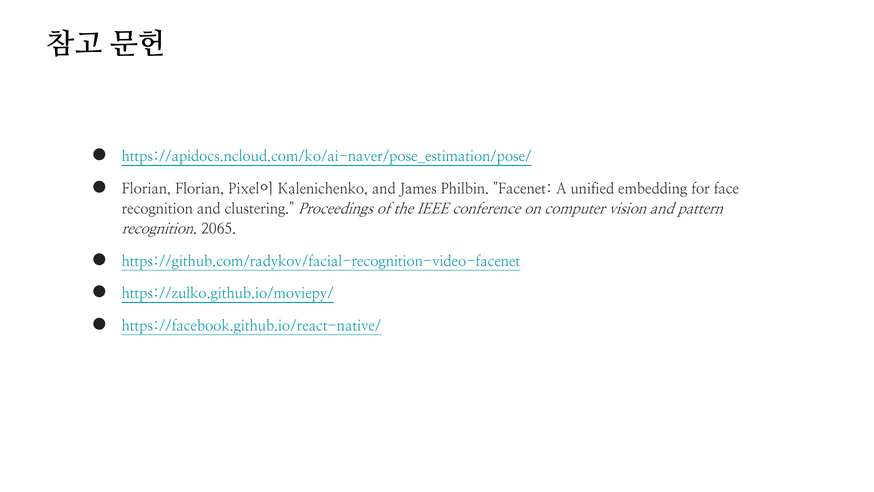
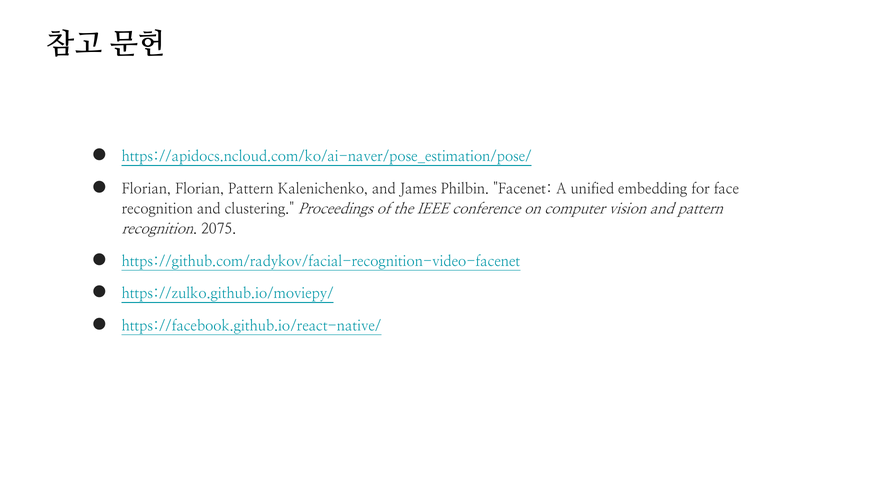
Florian Pixel이: Pixel이 -> Pattern (251, 189)
2065: 2065 -> 2075 (219, 229)
